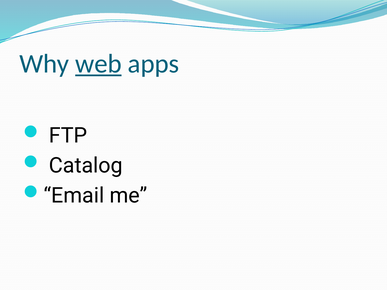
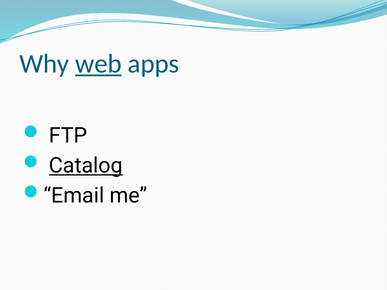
Catalog underline: none -> present (86, 166)
